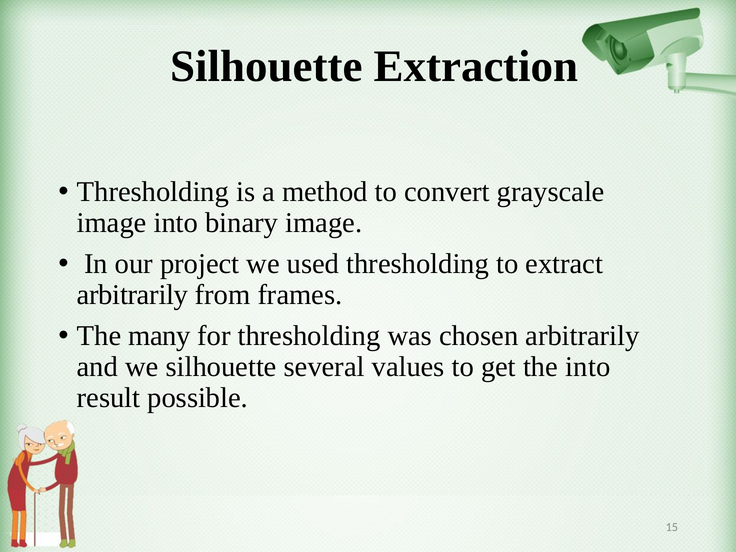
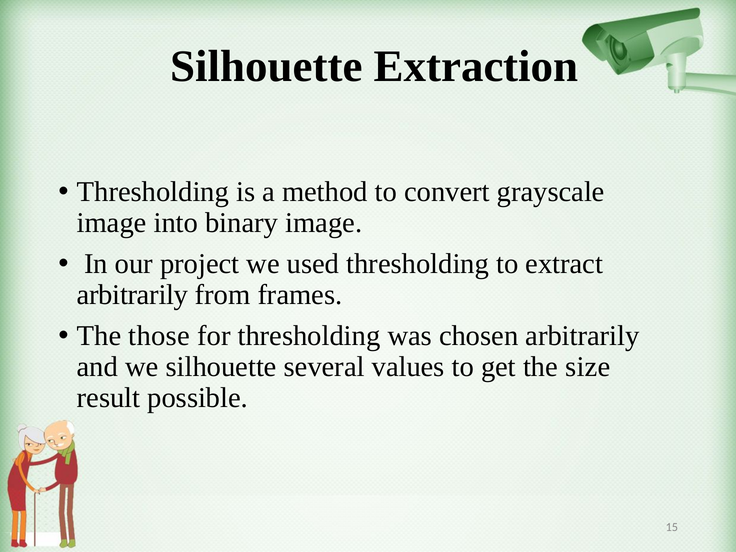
many: many -> those (159, 336)
the into: into -> size (588, 367)
